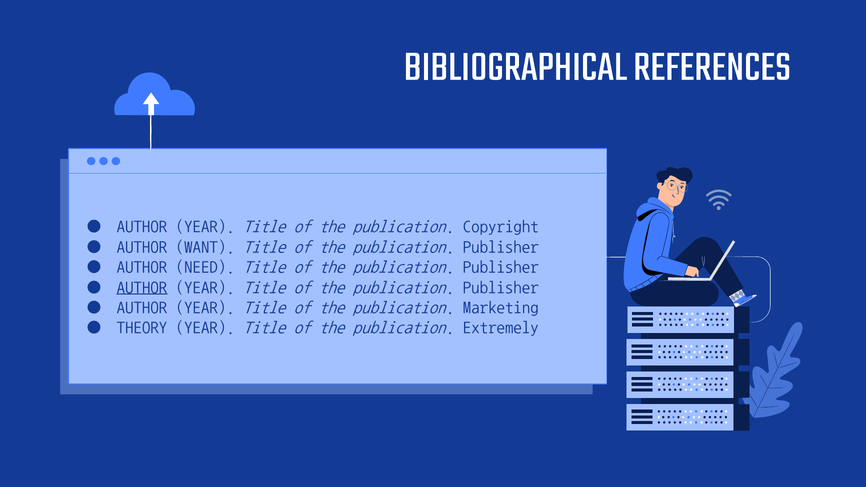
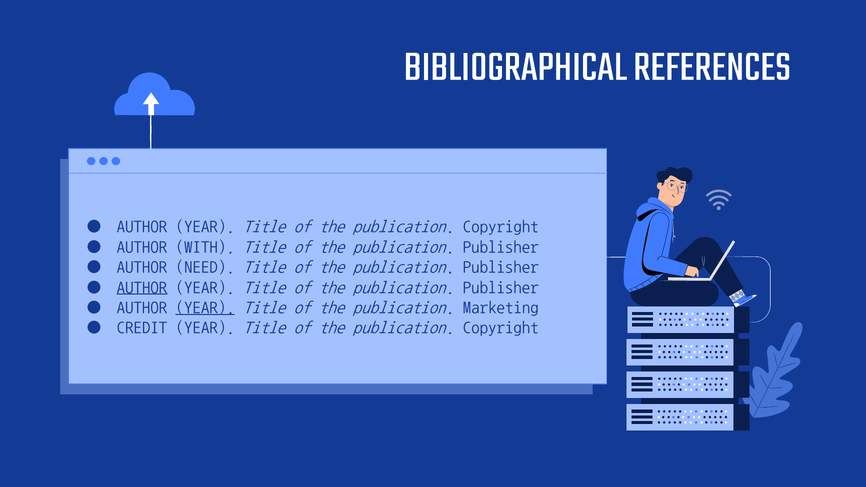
WANT: WANT -> WITH (205, 247)
YEAR underline: none -> present (205, 307)
THEORY: THEORY -> CREDIT (142, 328)
Extremely: Extremely -> Copyright (501, 328)
